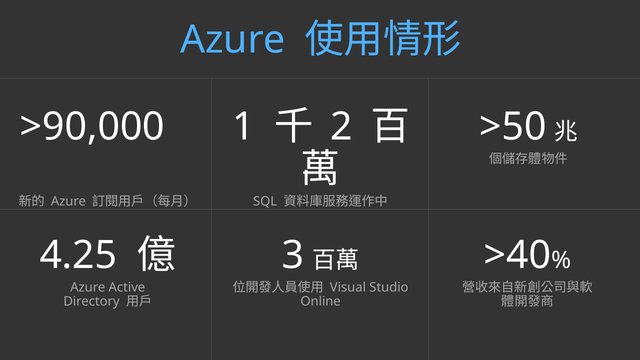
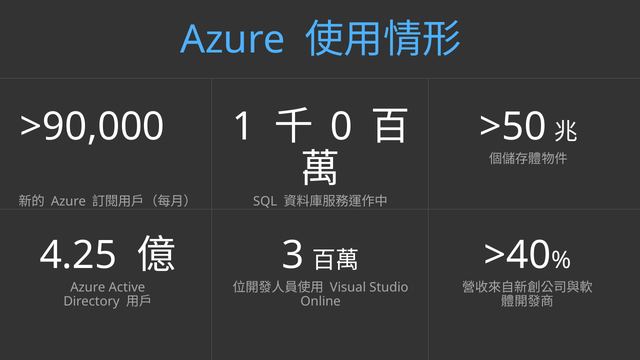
2: 2 -> 0 (342, 127)
